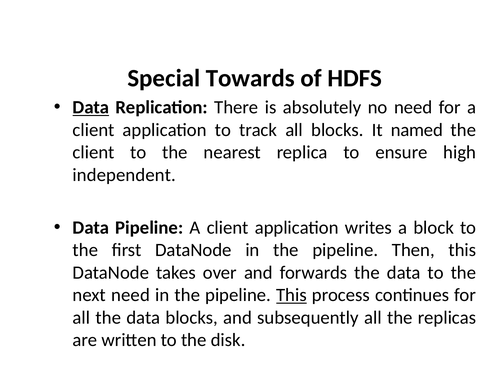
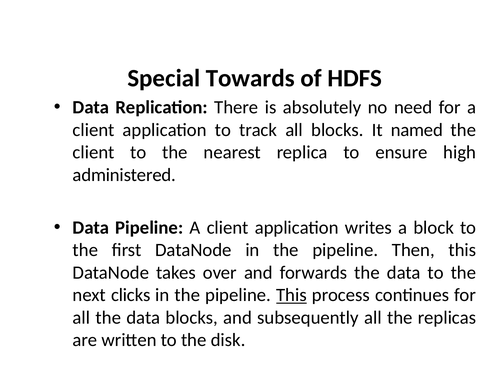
Data underline: present -> none (91, 107)
independent: independent -> administered (124, 175)
next need: need -> clicks (131, 295)
